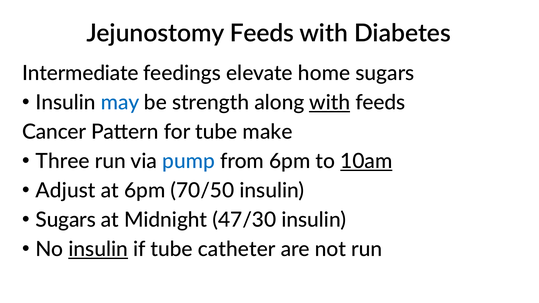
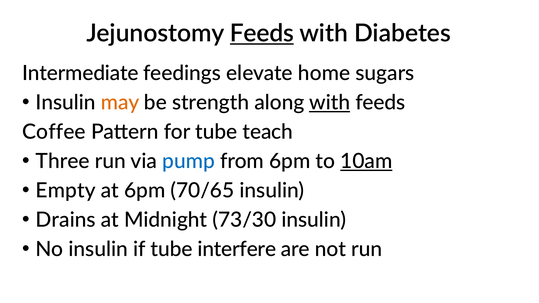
Feeds underline: none -> present (262, 33)
may colour: blue -> orange (120, 103)
Cancer: Cancer -> Coffee (54, 132)
make: make -> teach (268, 132)
Adjust: Adjust -> Empty (66, 191)
70/50: 70/50 -> 70/65 (202, 191)
Sugars: Sugars -> Drains (66, 220)
47/30: 47/30 -> 73/30 (244, 220)
insulin underline: present -> none (98, 250)
catheter: catheter -> interfere (237, 250)
